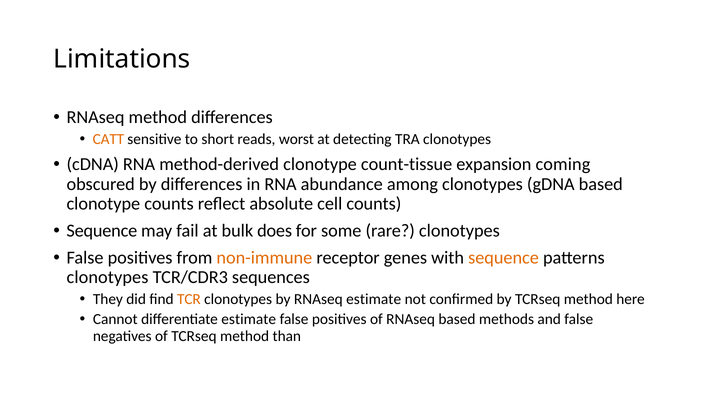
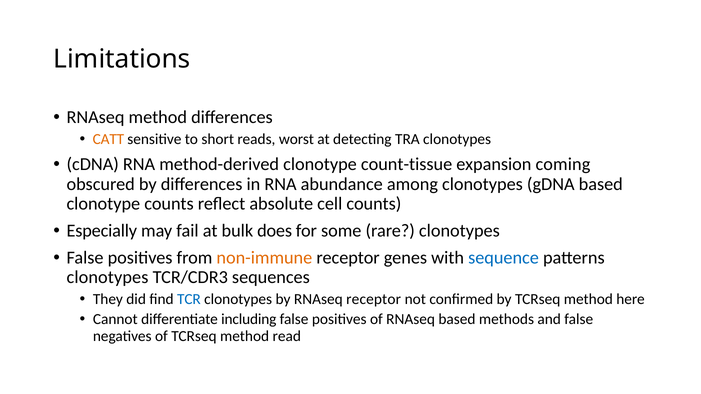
Sequence: Sequence -> Especially (102, 231)
sequence colour: orange -> blue (504, 258)
TCR colour: orange -> blue (189, 299)
RNAseq estimate: estimate -> receptor (374, 299)
differentiate estimate: estimate -> including (249, 320)
than: than -> read (287, 336)
